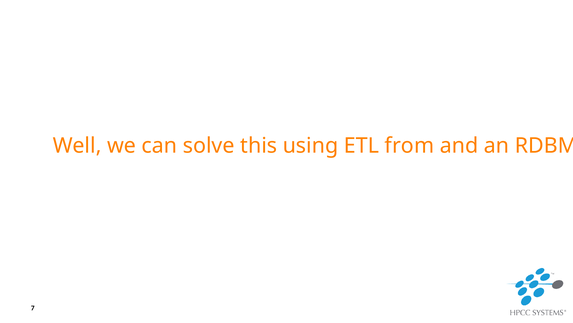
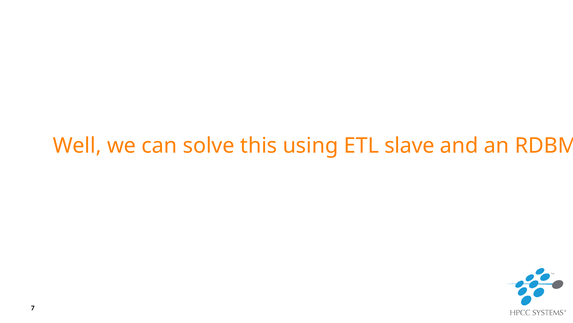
from: from -> slave (410, 145)
